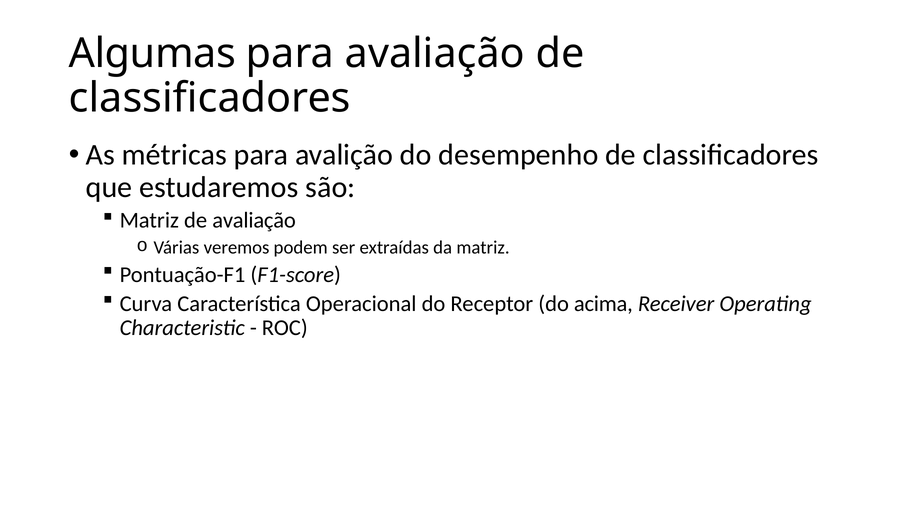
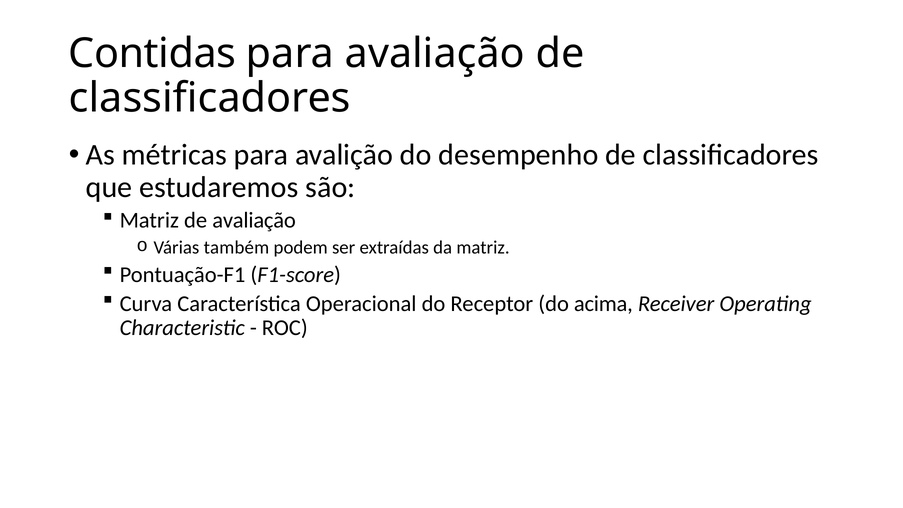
Algumas: Algumas -> Contidas (152, 53)
veremos: veremos -> também (236, 247)
